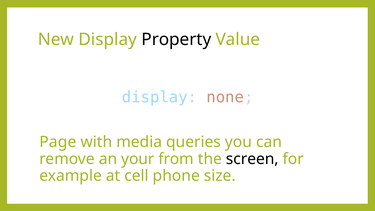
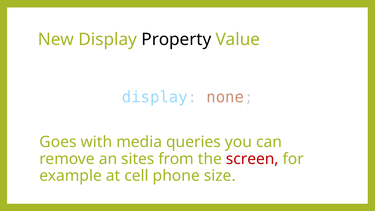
Page: Page -> Goes (58, 142)
your: your -> sites (138, 159)
screen colour: black -> red (252, 159)
